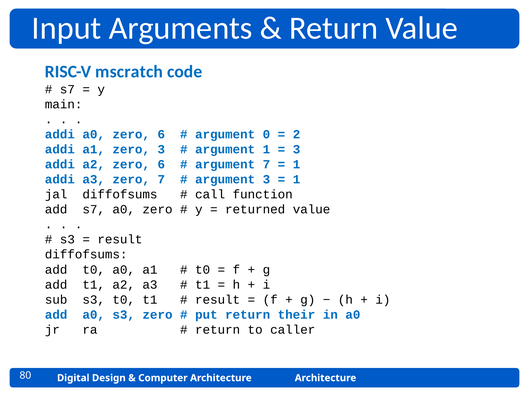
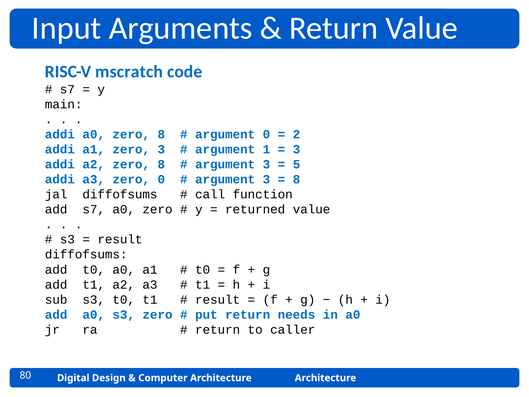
a0 zero 6: 6 -> 8 (161, 134)
a2 zero 6: 6 -> 8 (161, 164)
7: 7 -> 3 (266, 164)
1: 1 -> 5 (297, 164)
zero 7: 7 -> 0 (161, 179)
1: 1 -> 8 (297, 179)
their: their -> needs (296, 314)
